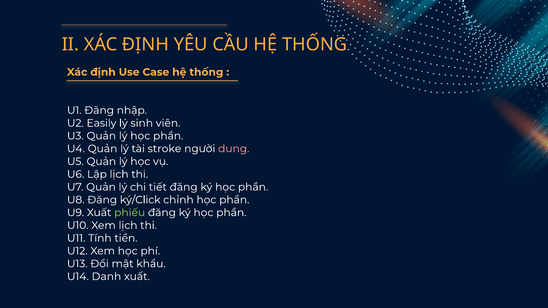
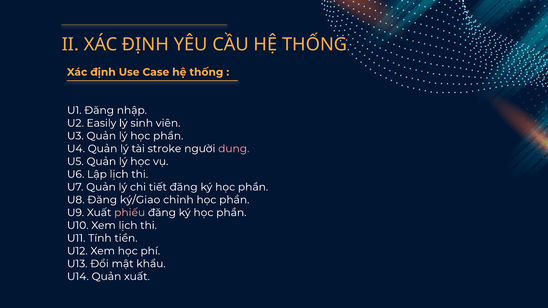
ký/Click: ký/Click -> ký/Giao (140, 200)
phiếu colour: light green -> pink (130, 213)
U14 Danh: Danh -> Quản (106, 277)
